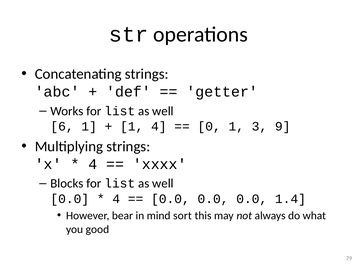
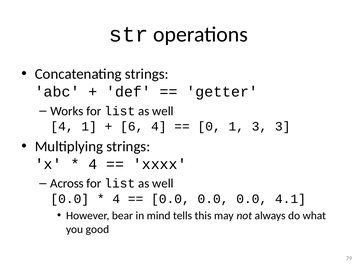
6: 6 -> 4 (62, 127)
1: 1 -> 6 (132, 127)
3 9: 9 -> 3 (283, 127)
Blocks: Blocks -> Across (67, 184)
1.4: 1.4 -> 4.1 (290, 199)
sort: sort -> tells (183, 216)
